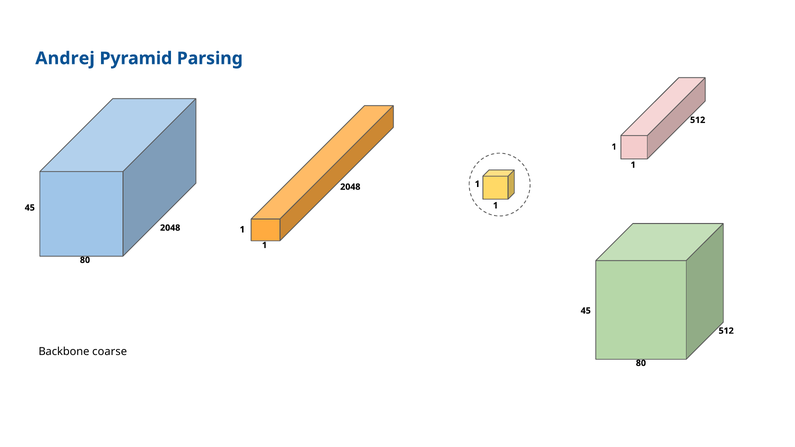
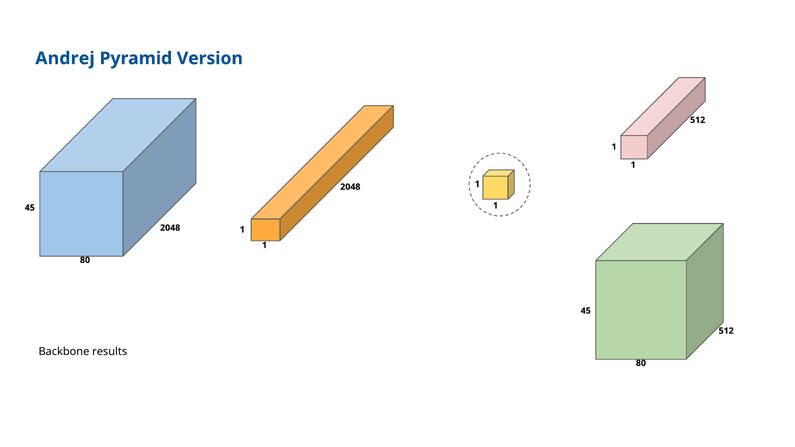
Parsing: Parsing -> Version (210, 58)
coarse: coarse -> results (110, 352)
